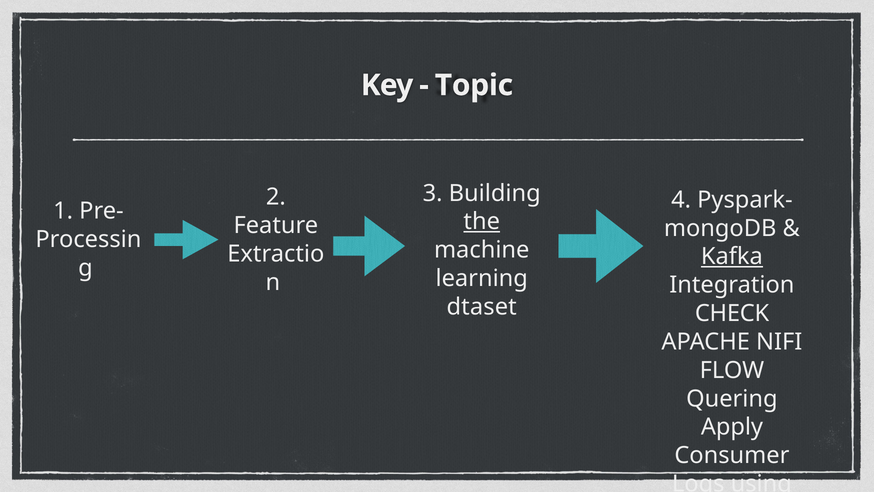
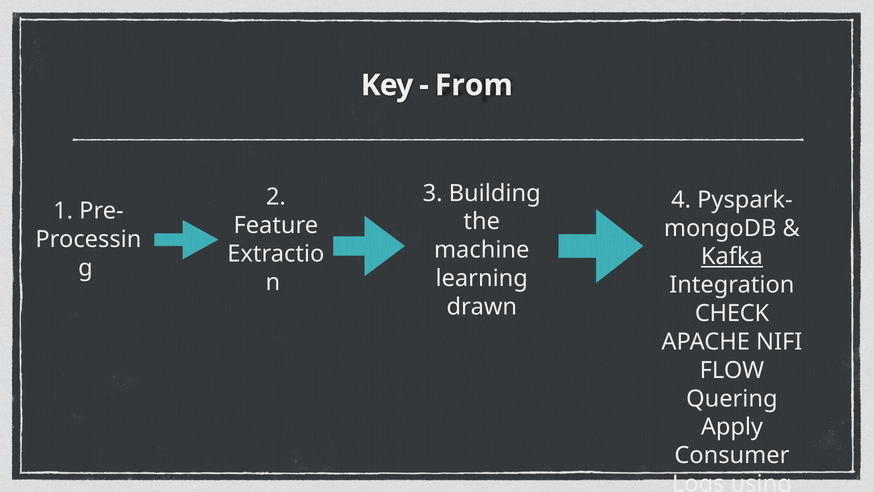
Topic: Topic -> From (474, 85)
the underline: present -> none (482, 221)
dtaset: dtaset -> drawn (482, 307)
